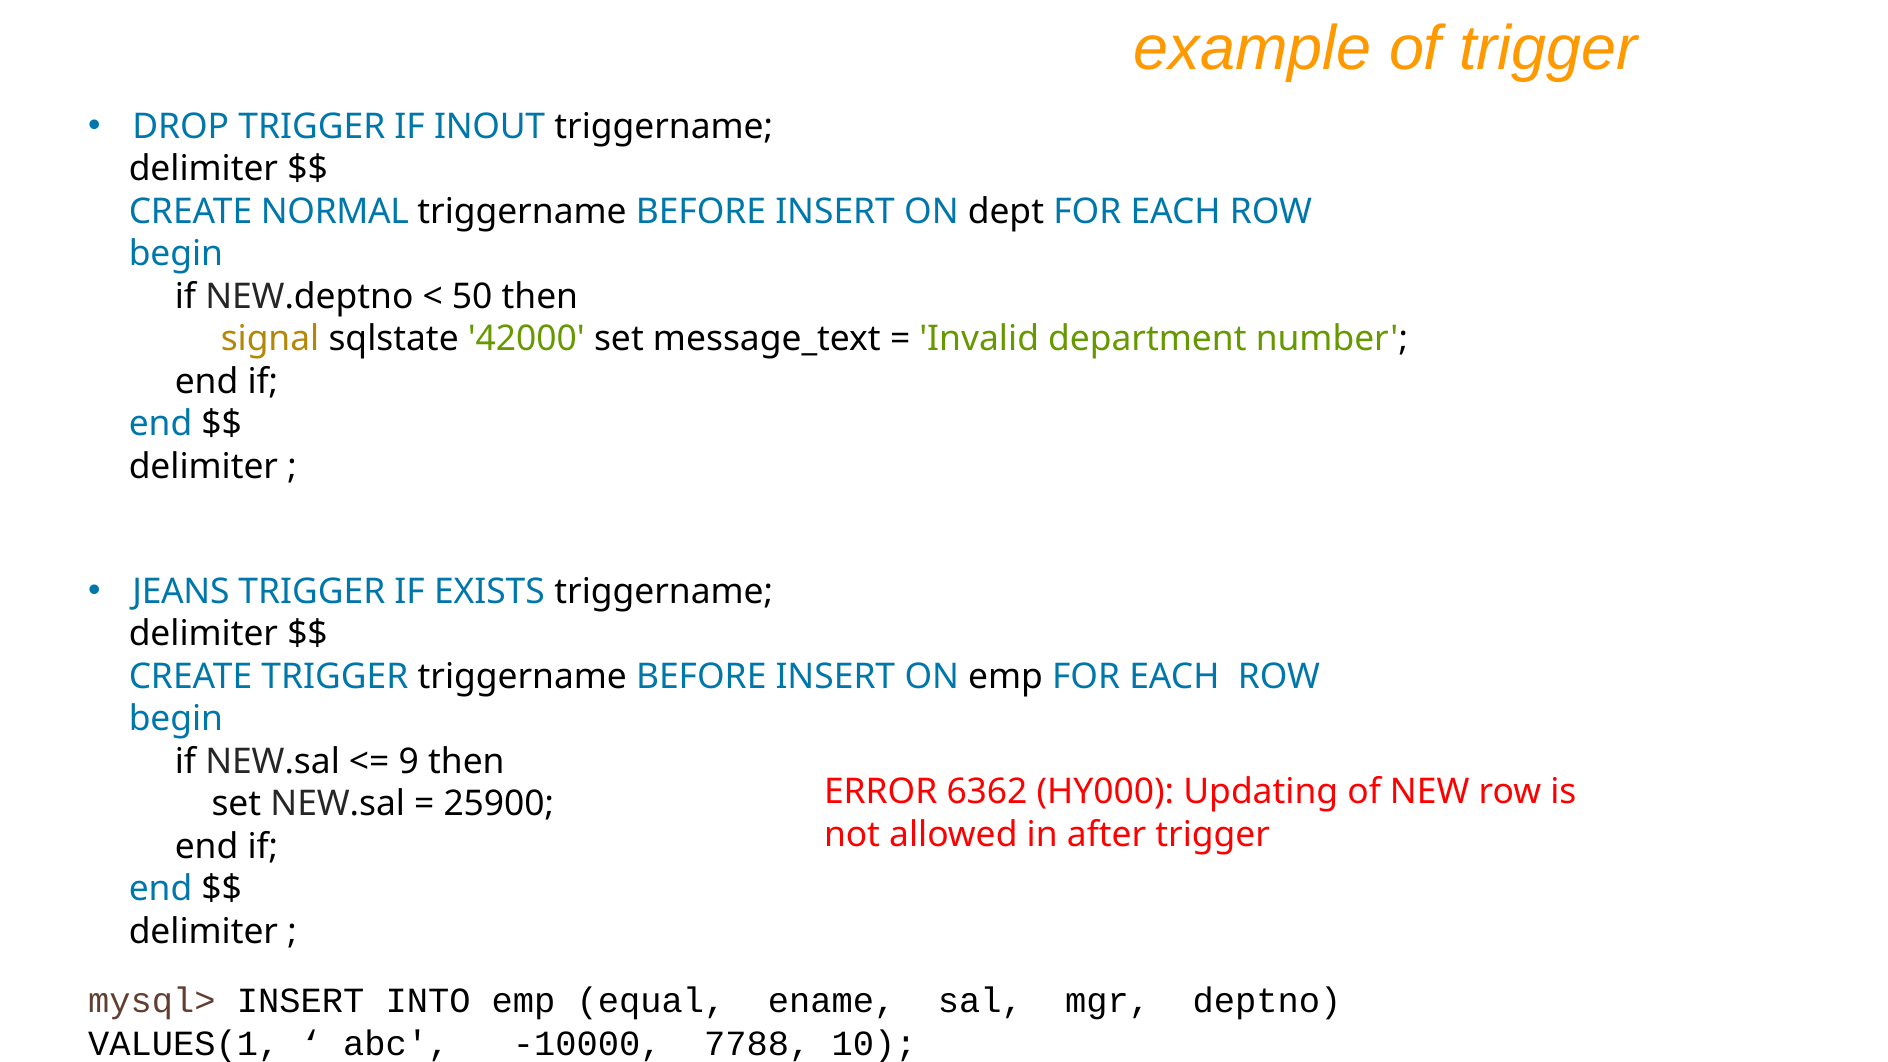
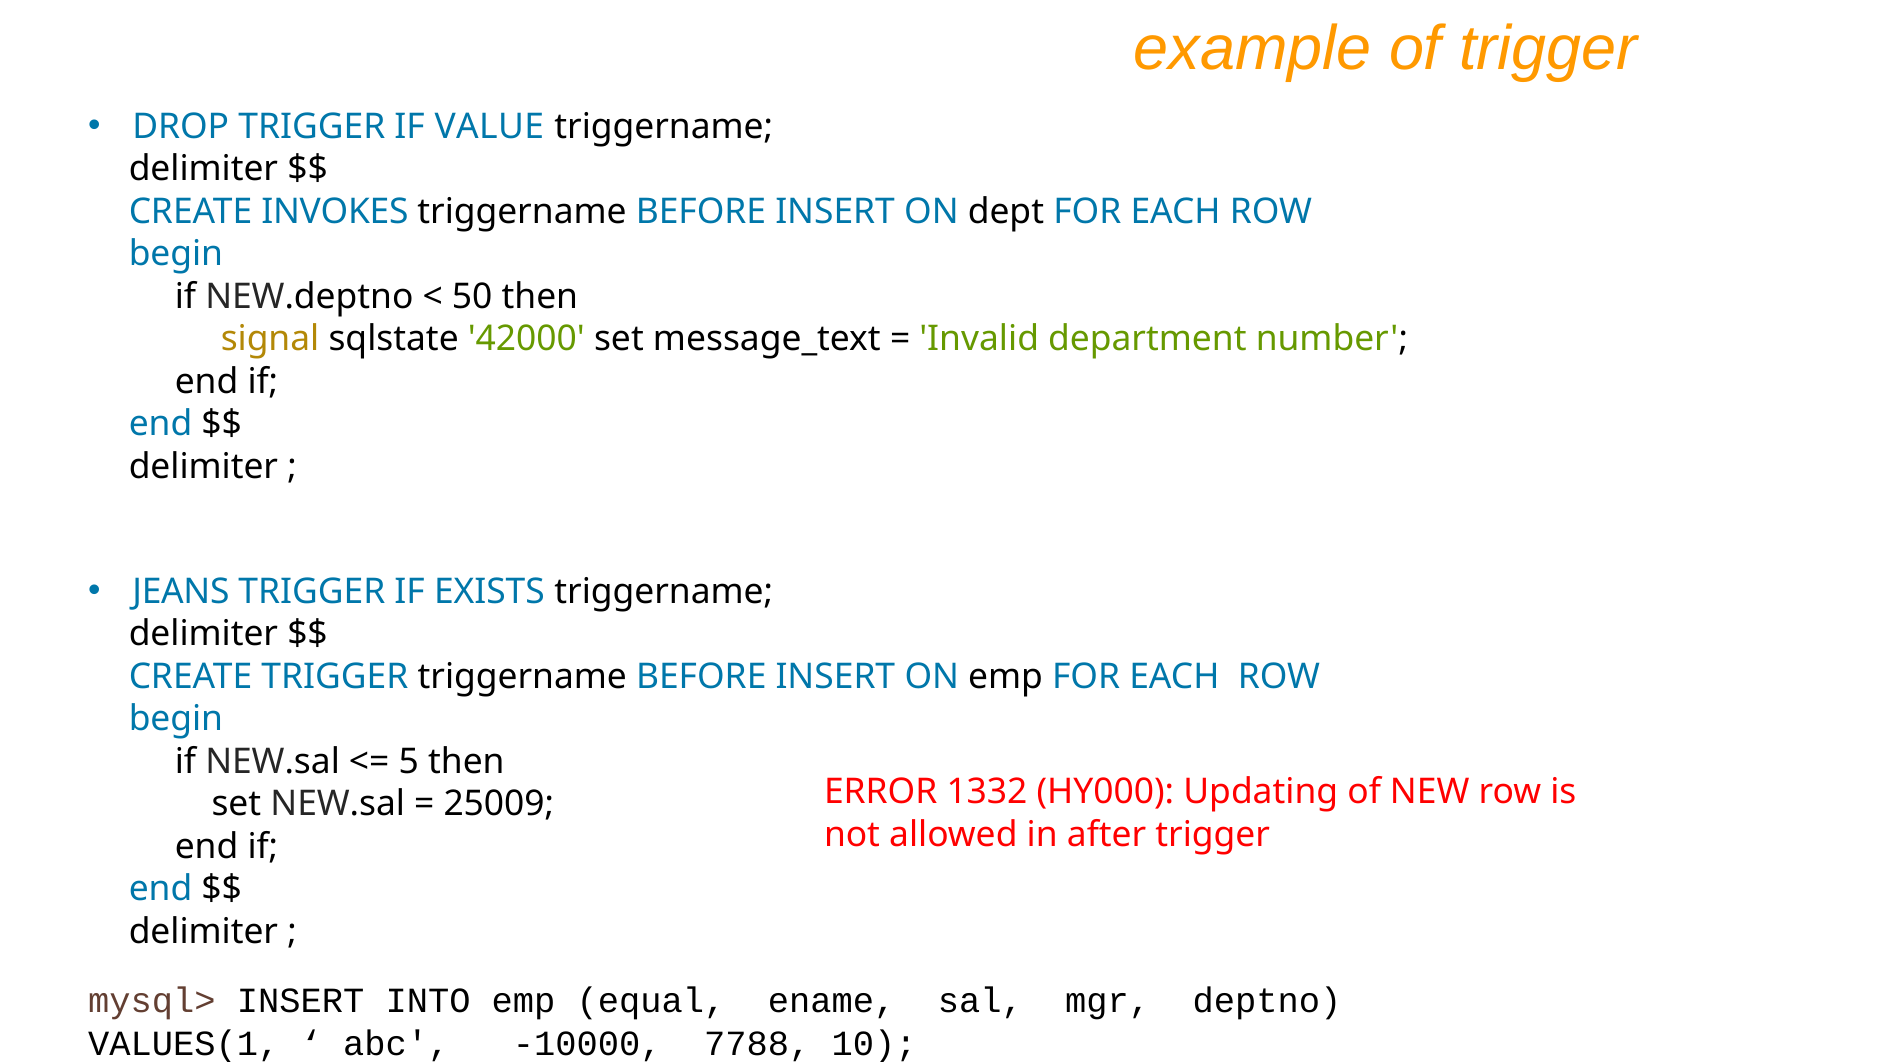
INOUT: INOUT -> VALUE (489, 127)
NORMAL: NORMAL -> INVOKES (335, 212)
9: 9 -> 5 (409, 762)
6362: 6362 -> 1332 (987, 792)
25900: 25900 -> 25009 (499, 804)
